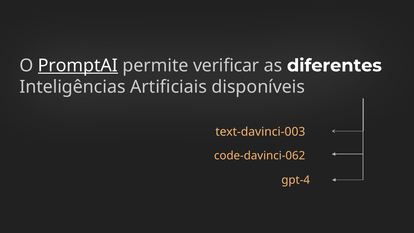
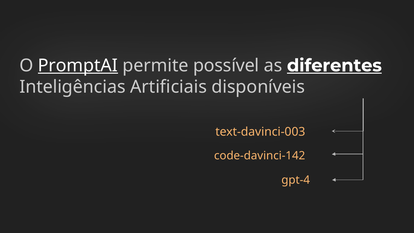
verificar: verificar -> possível (226, 66)
diferentes underline: none -> present (334, 66)
code-davinci-062: code-davinci-062 -> code-davinci-142 (260, 156)
